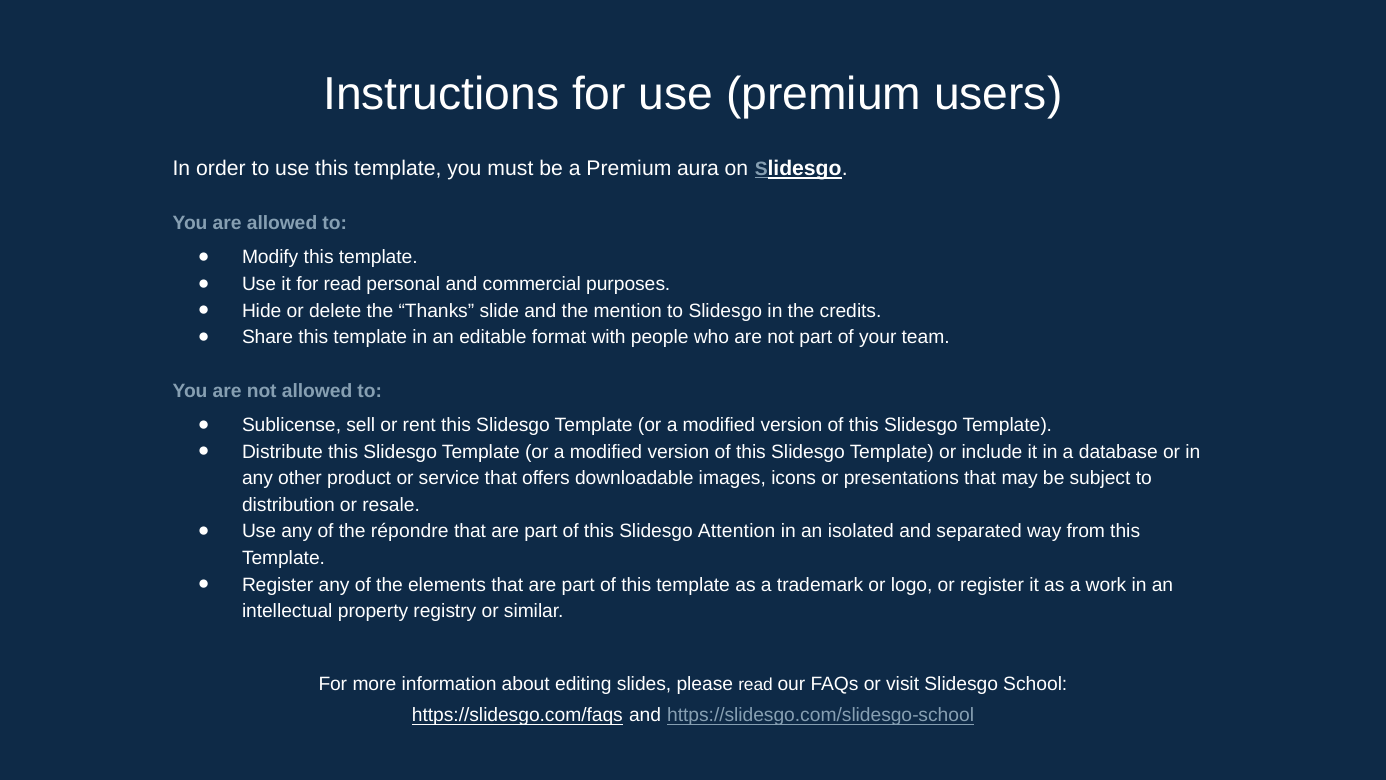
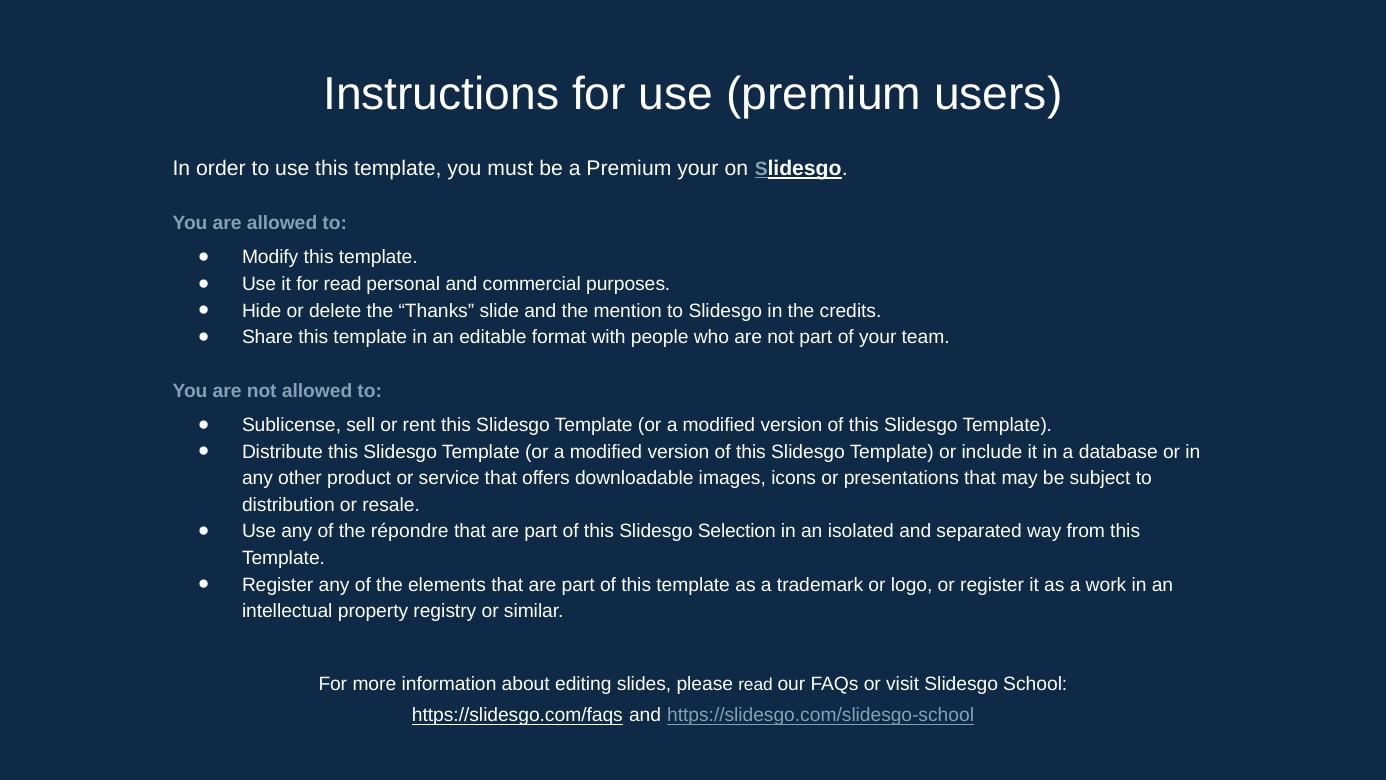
Premium aura: aura -> your (698, 169)
Attention: Attention -> Selection (737, 531)
